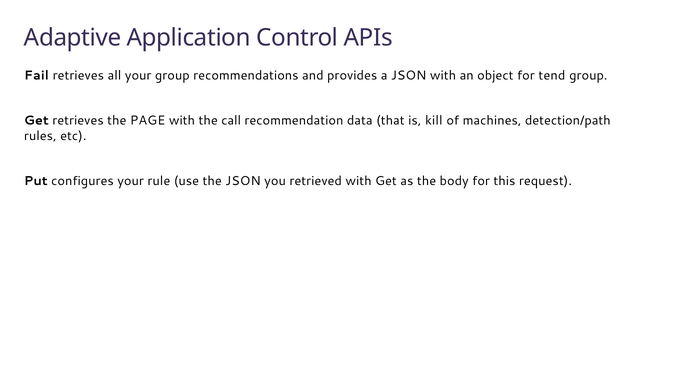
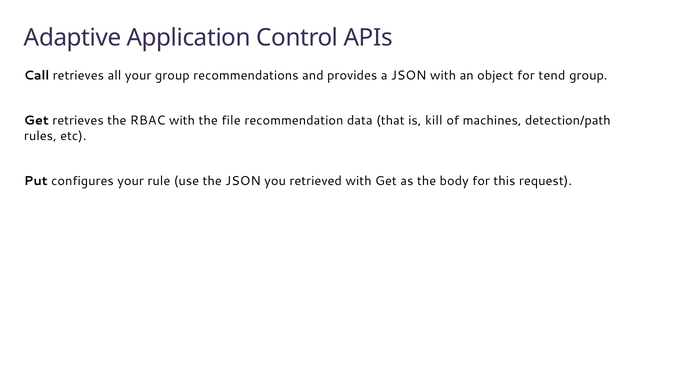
Fail: Fail -> Call (37, 76)
PAGE: PAGE -> RBAC (148, 121)
call: call -> file (231, 121)
